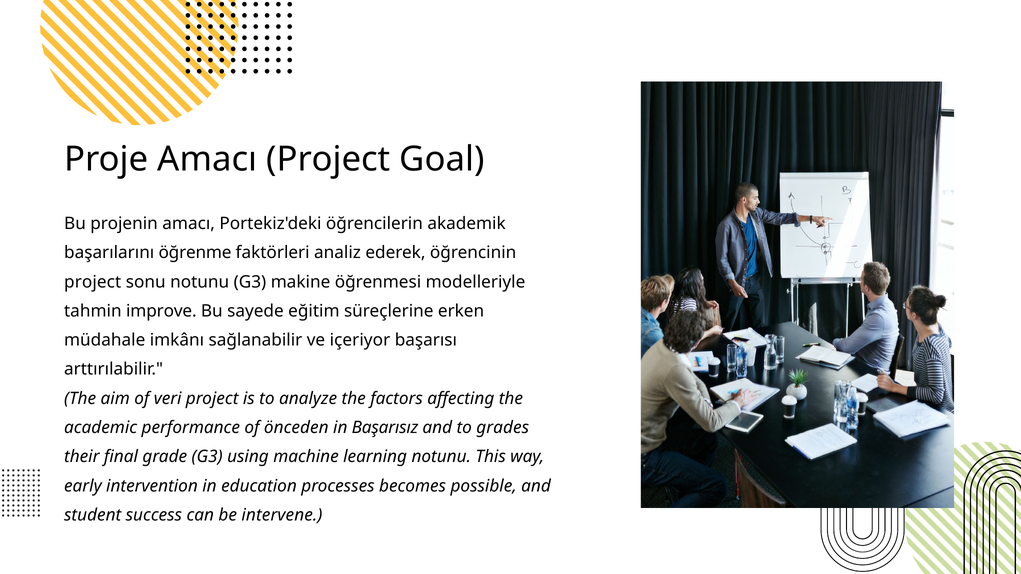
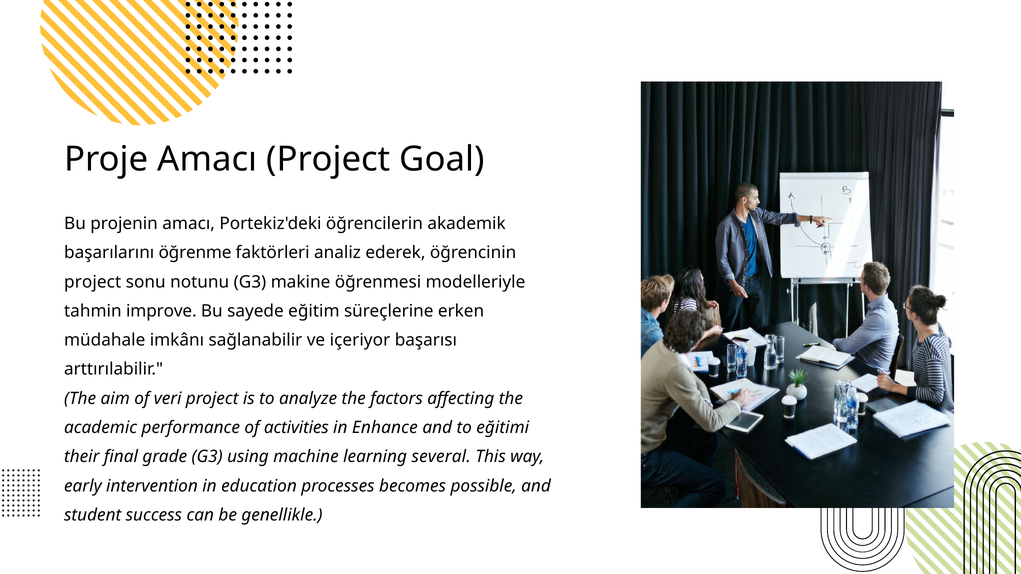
önceden: önceden -> activities (296, 428)
Başarısız: Başarısız -> Enhance (385, 428)
grades: grades -> eğitimi (503, 428)
learning notunu: notunu -> several (441, 457)
intervene: intervene -> genellikle (282, 515)
